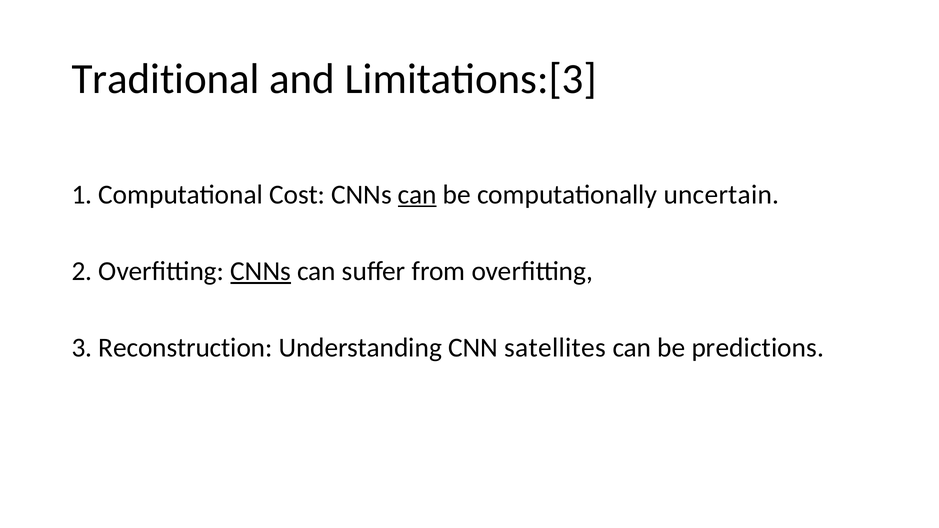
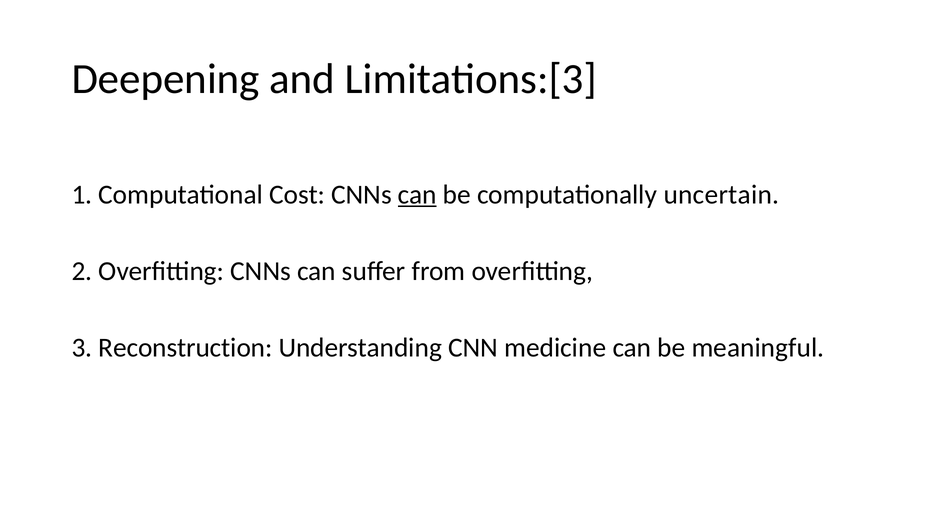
Traditional: Traditional -> Deepening (166, 79)
CNNs underline: present -> none (261, 271)
satellites: satellites -> medicine (555, 348)
predictions: predictions -> meaningful (758, 348)
